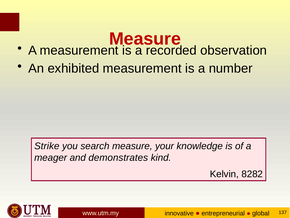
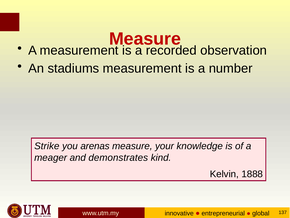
exhibited: exhibited -> stadiums (73, 68)
search: search -> arenas (95, 146)
8282: 8282 -> 1888 (252, 174)
